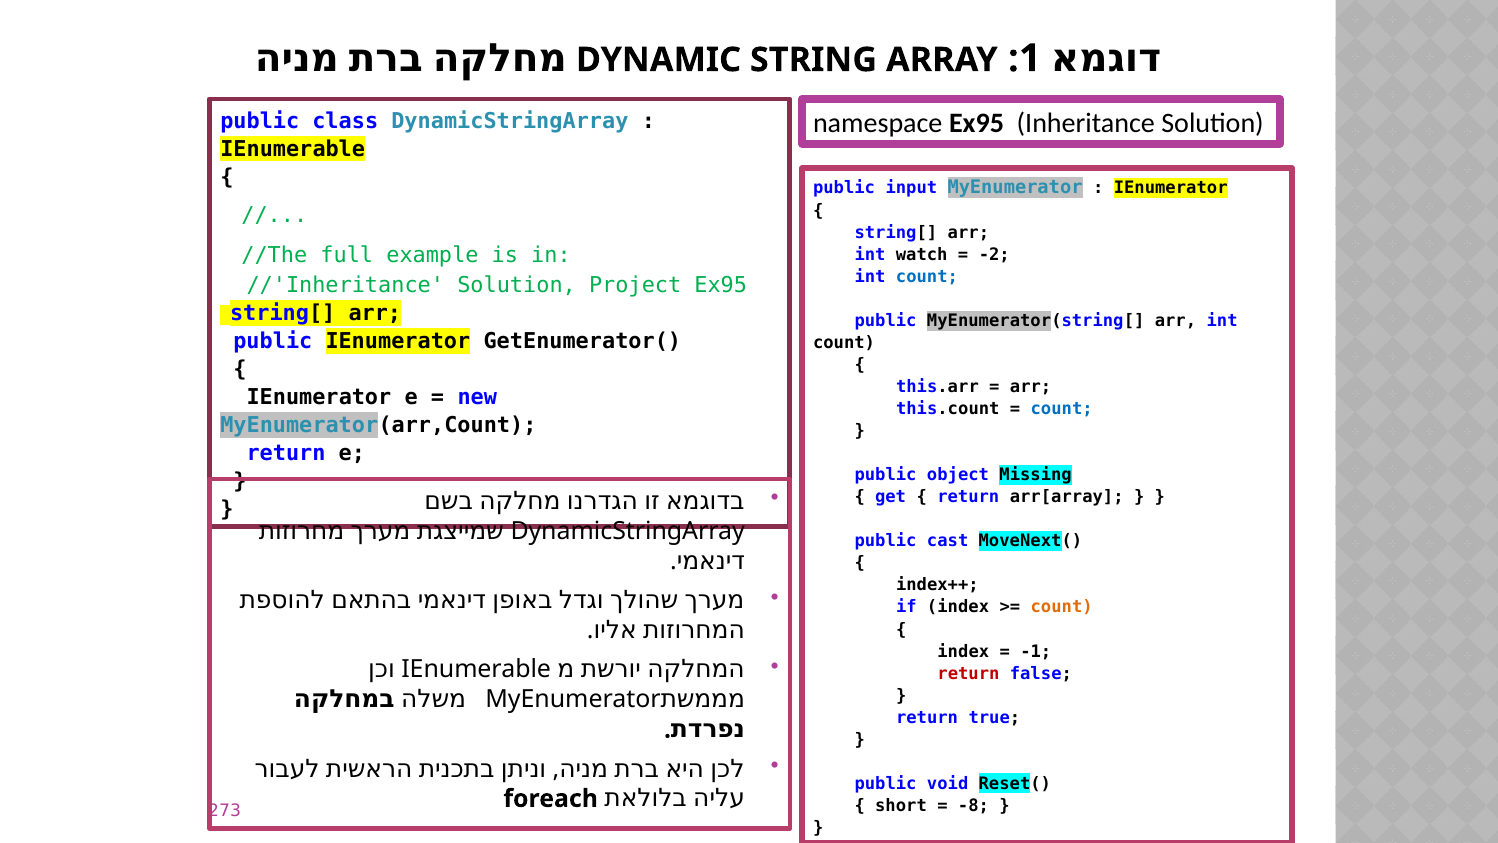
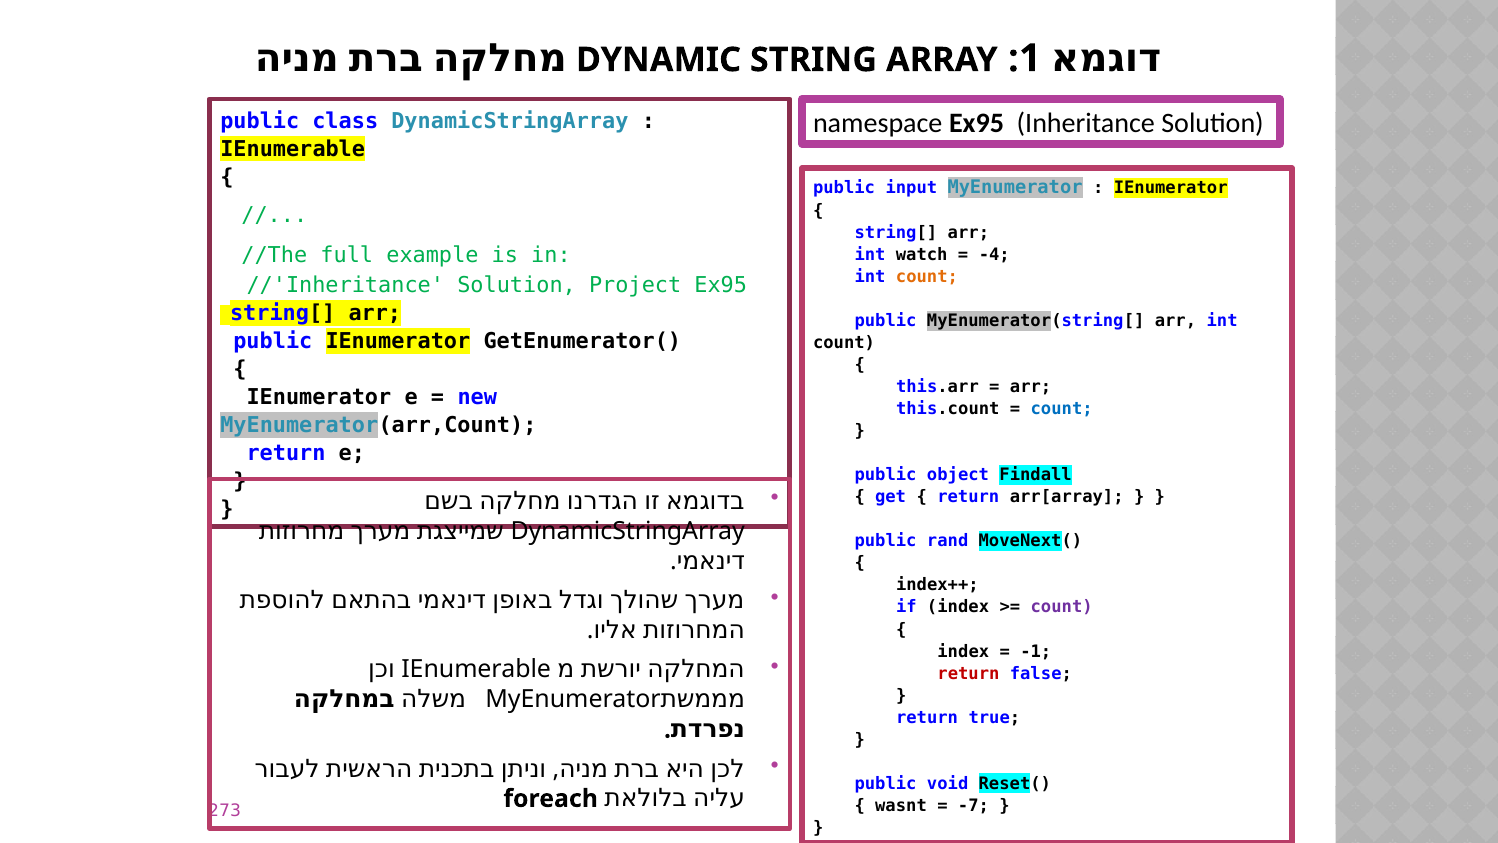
-2: -2 -> -4 (994, 255)
count colour: blue -> orange (927, 277)
Missing: Missing -> Findall (1036, 475)
cast: cast -> rand (948, 541)
count colour: orange -> purple (1062, 607)
short: short -> wasnt (901, 805)
-8: -8 -> -7 (973, 805)
